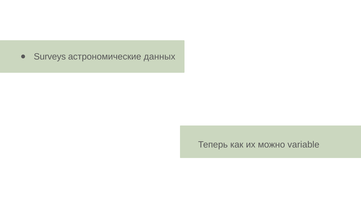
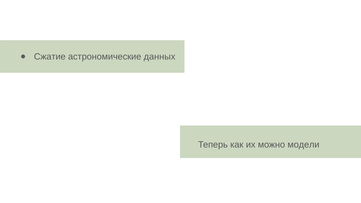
Surveys: Surveys -> Сжатие (50, 57)
variable: variable -> модели (303, 145)
